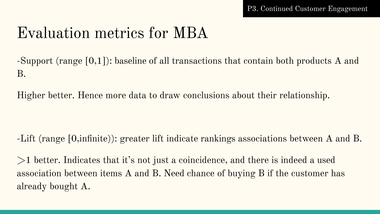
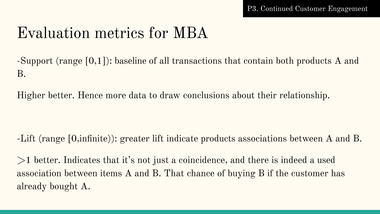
indicate rankings: rankings -> products (218, 138)
B Need: Need -> That (174, 173)
